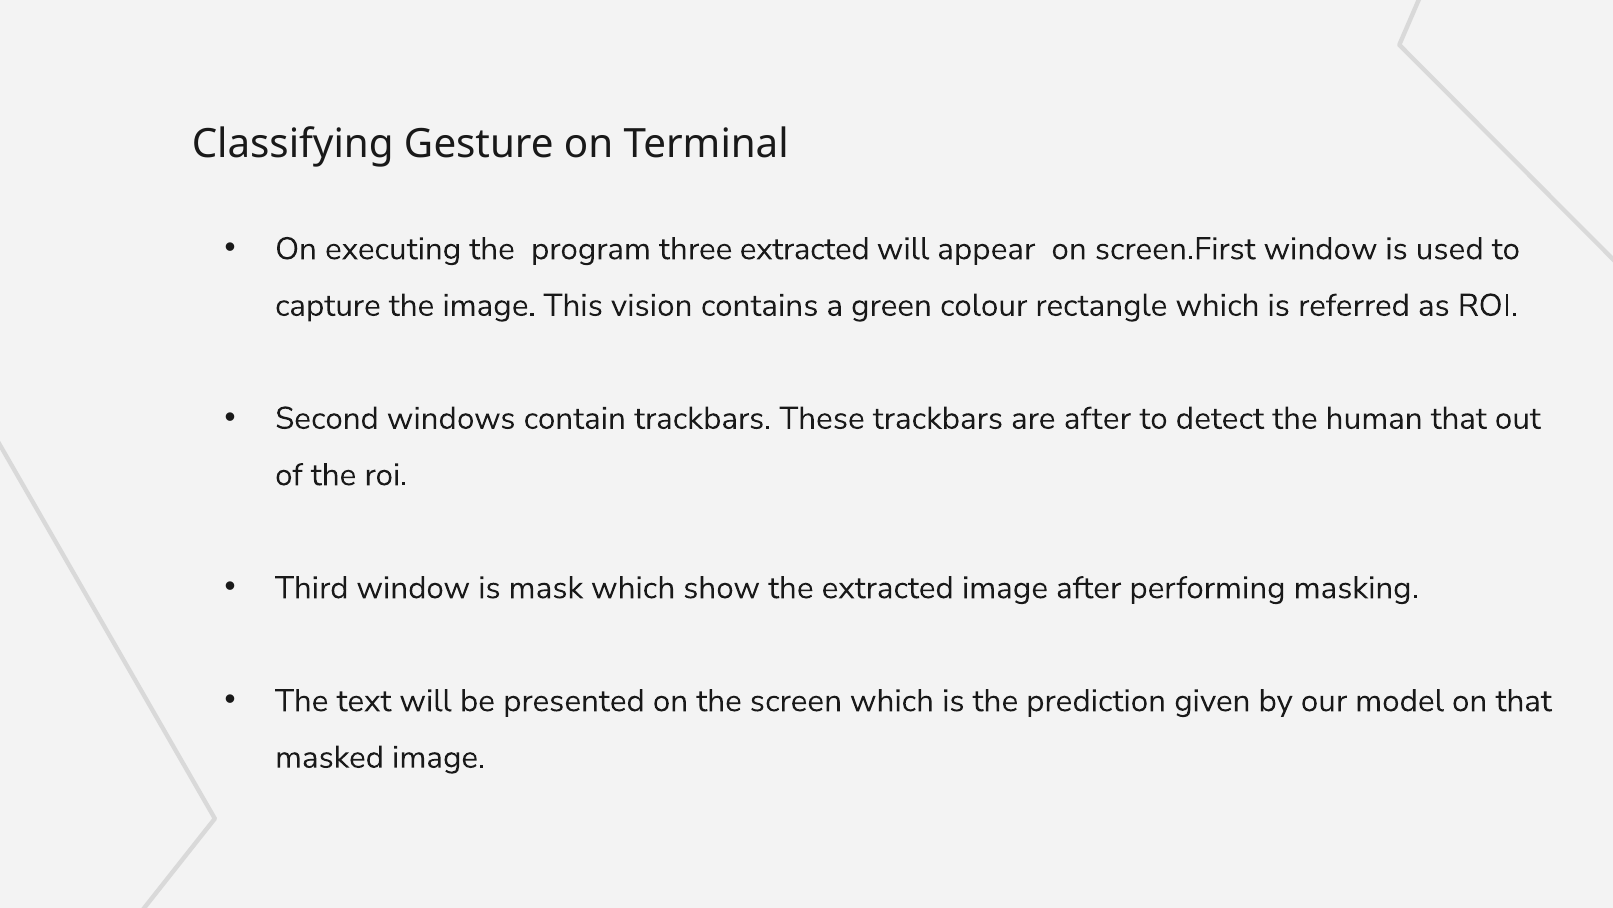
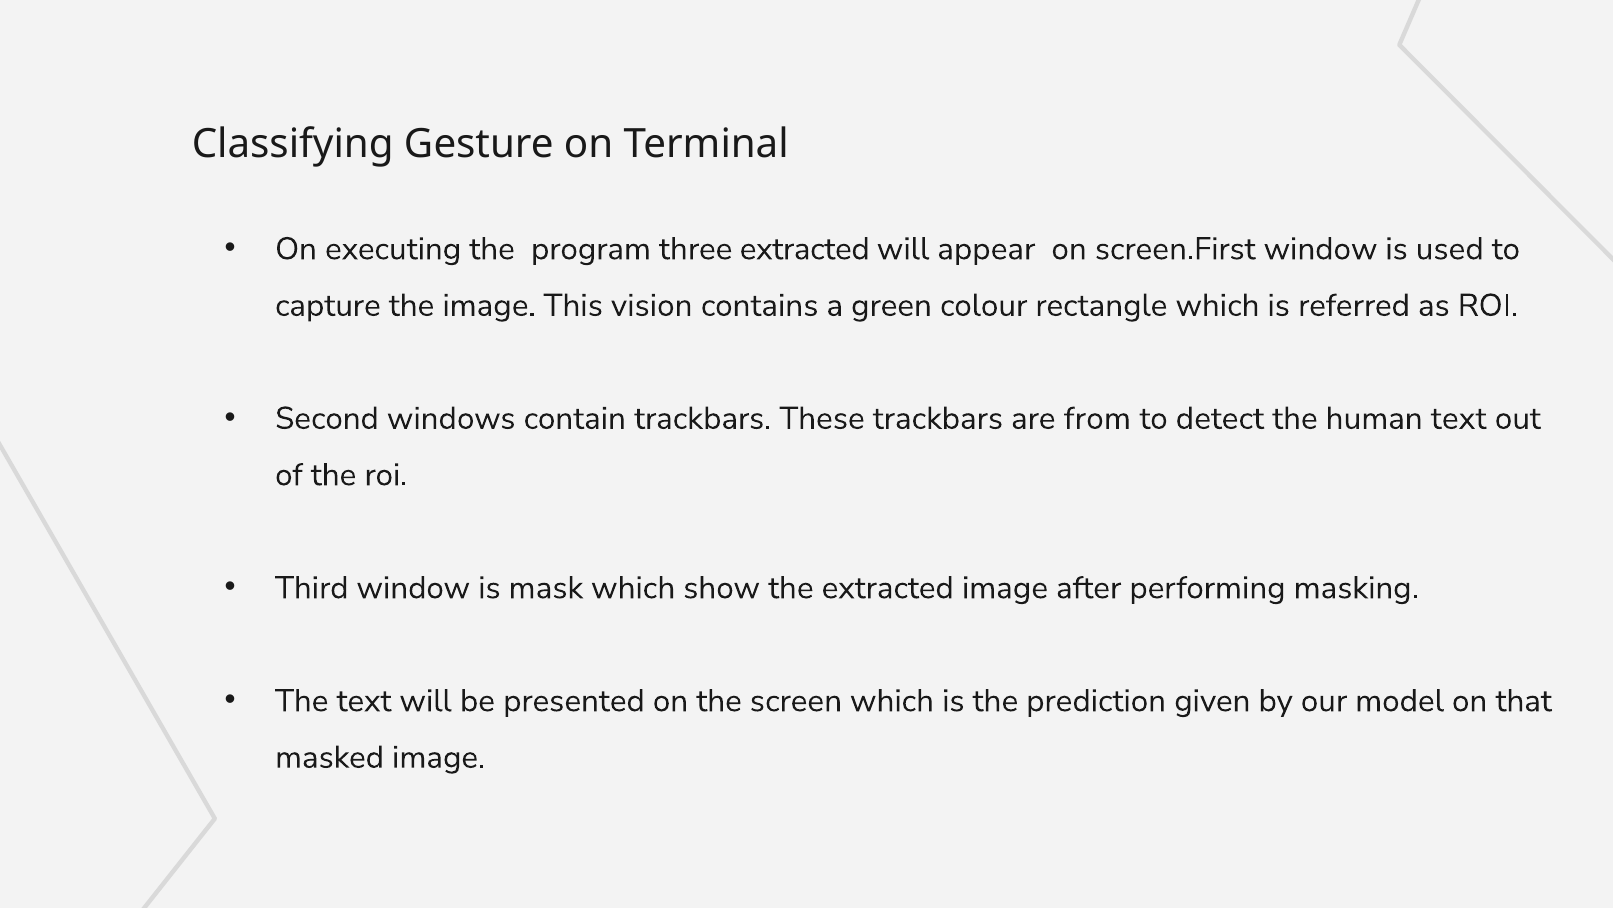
are after: after -> from (1097, 418)
human that: that -> text (1459, 418)
